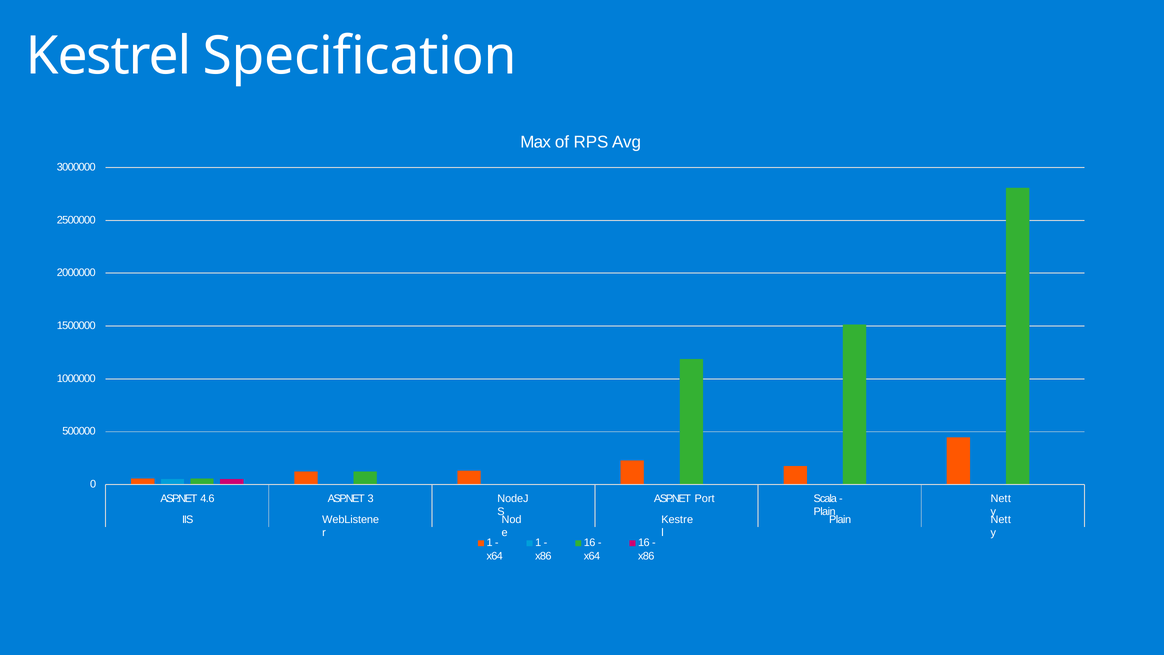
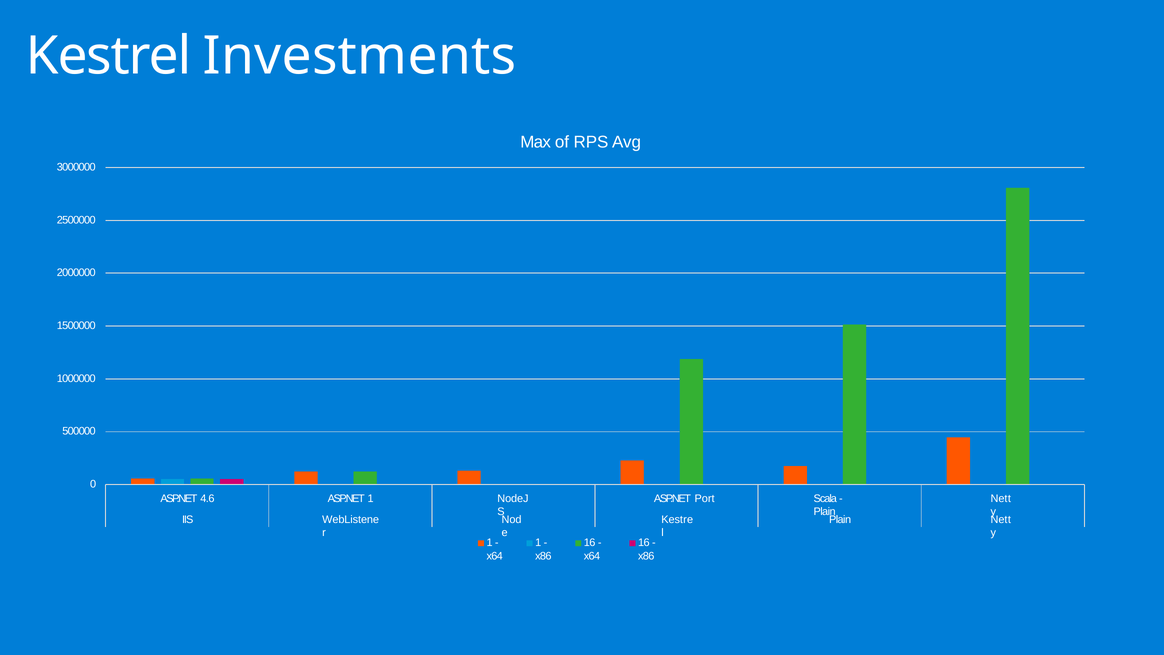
Specification: Specification -> Investments (360, 56)
ASP.NET 3: 3 -> 1 (371, 498)
